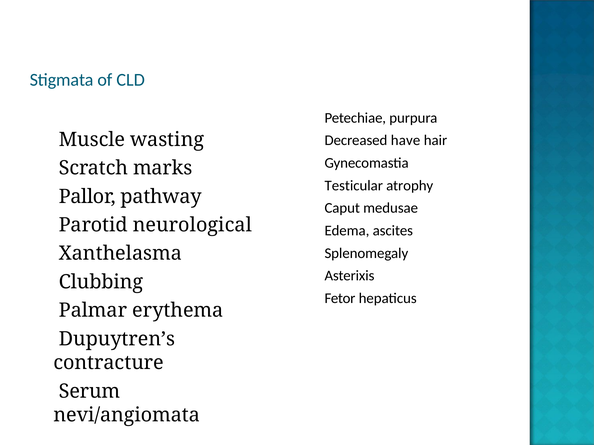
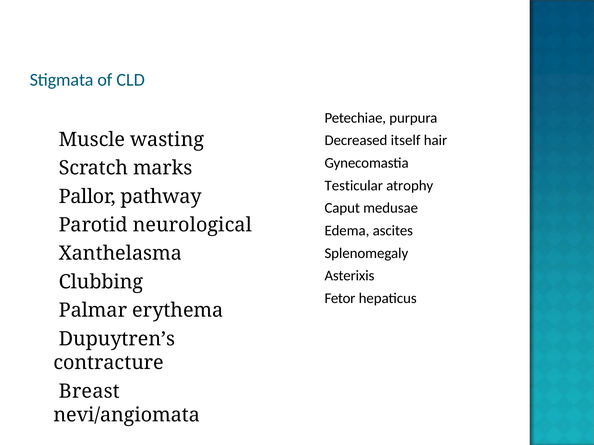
have: have -> itself (406, 141)
Serum: Serum -> Breast (89, 392)
